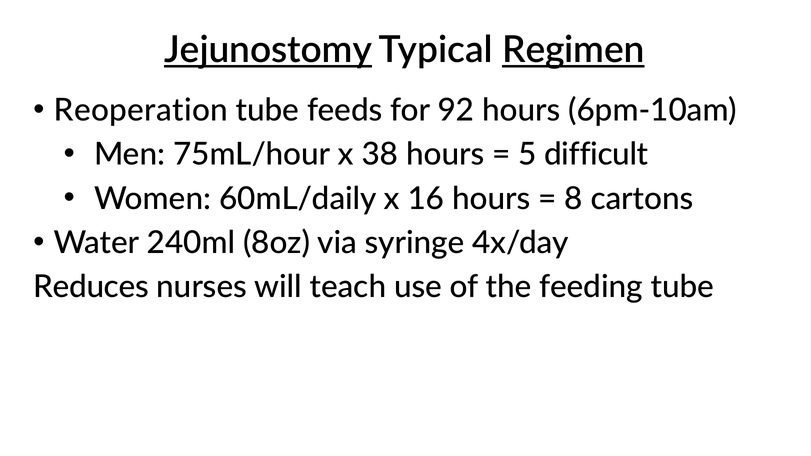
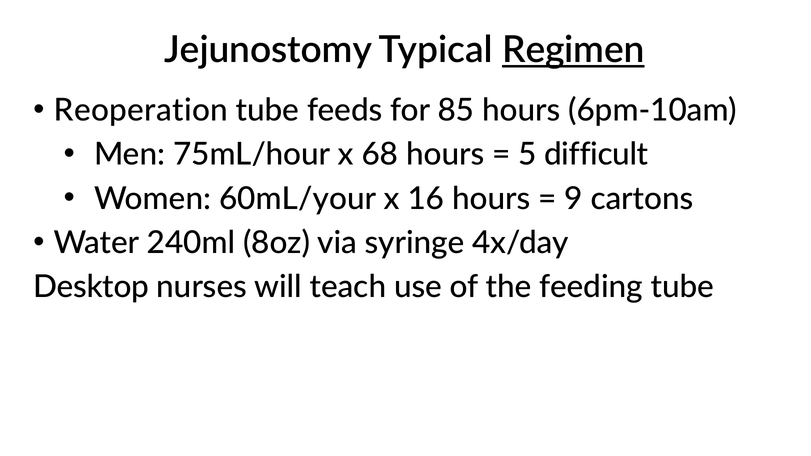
Jejunostomy underline: present -> none (268, 50)
92: 92 -> 85 (456, 110)
38: 38 -> 68 (380, 155)
60mL/daily: 60mL/daily -> 60mL/your (298, 199)
8: 8 -> 9 (574, 199)
Reduces: Reduces -> Desktop (91, 287)
